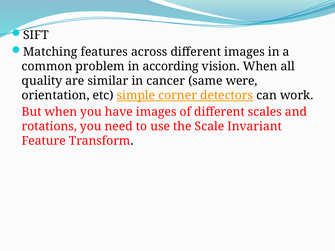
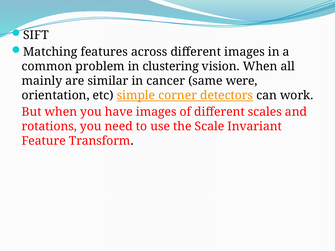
according: according -> clustering (171, 66)
quality: quality -> mainly (42, 81)
